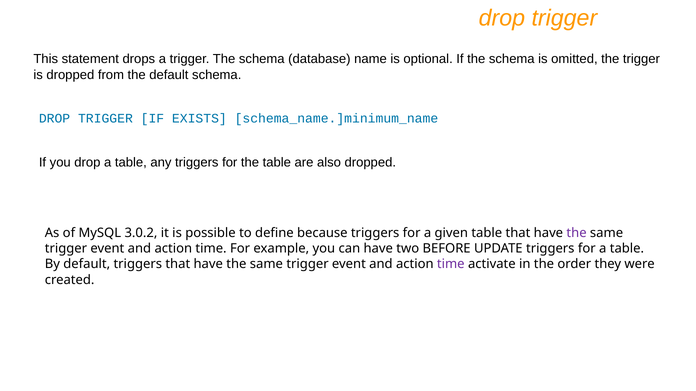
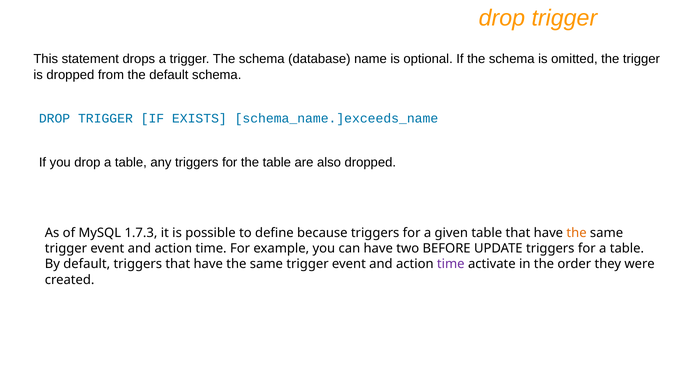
schema_name.]minimum_name: schema_name.]minimum_name -> schema_name.]exceeds_name (336, 119)
3.0.2: 3.0.2 -> 1.7.3 (141, 233)
the colour: purple -> orange (577, 233)
